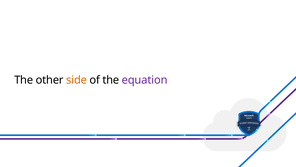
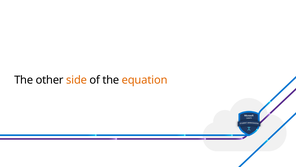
equation colour: purple -> orange (145, 80)
